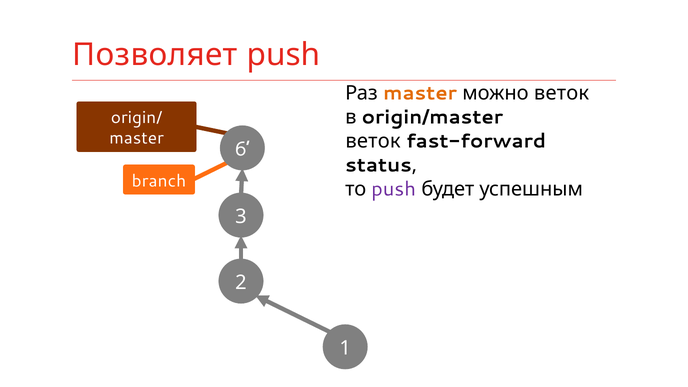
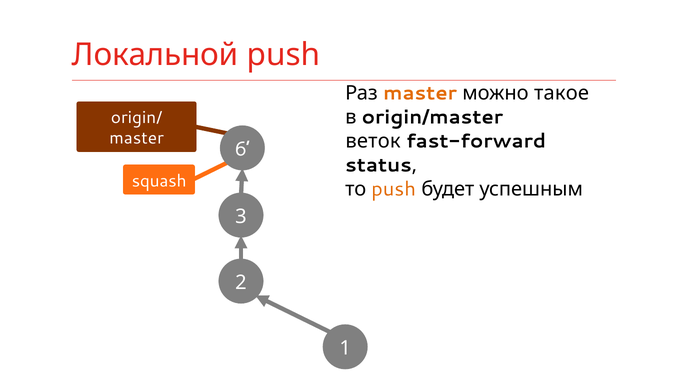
Позволяет: Позволяет -> Локальной (155, 55)
можно веток: веток -> такое (562, 93)
branch: branch -> squash (159, 181)
push colour: purple -> orange (394, 189)
